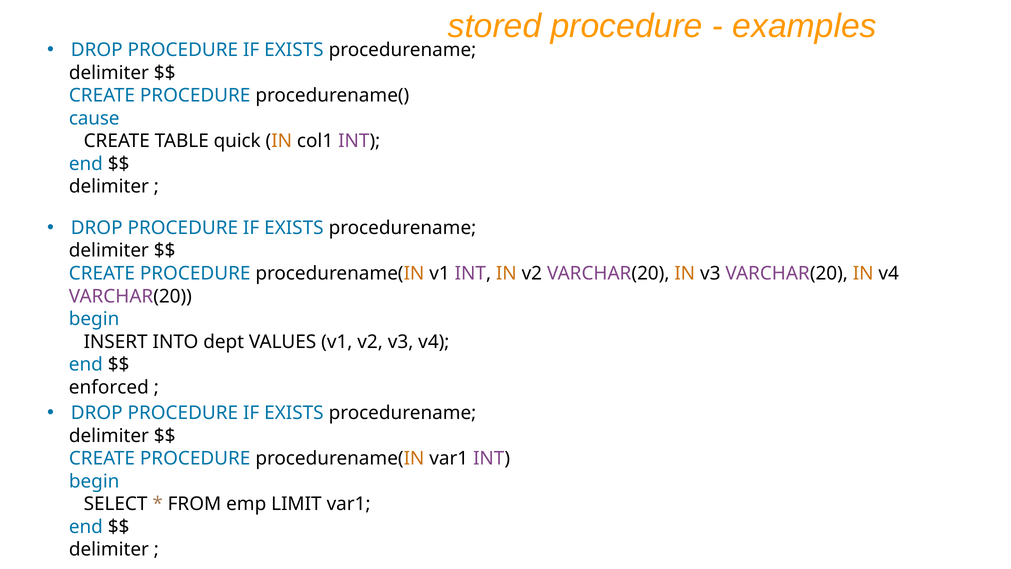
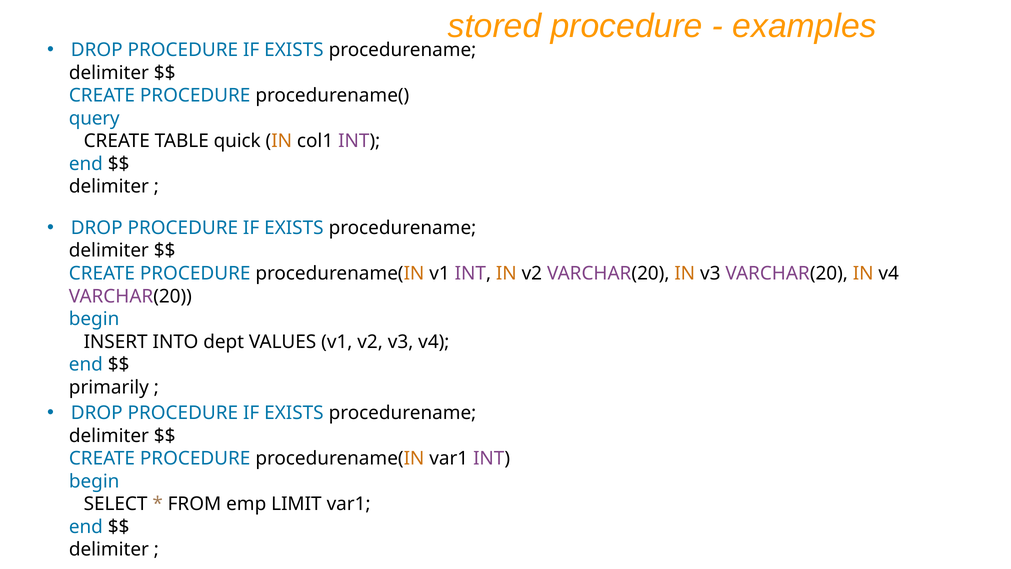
cause: cause -> query (94, 118)
enforced: enforced -> primarily (109, 387)
